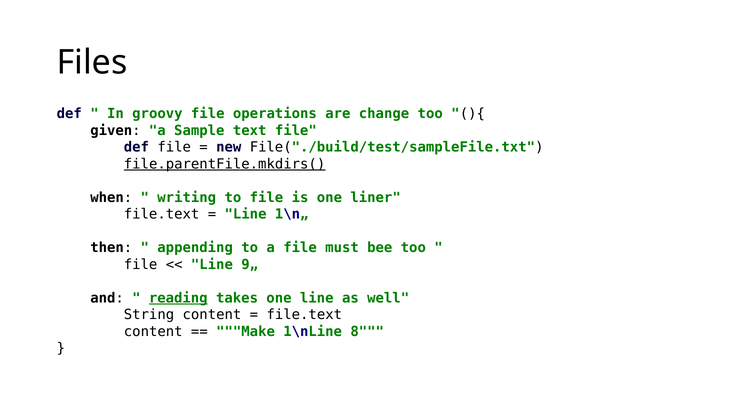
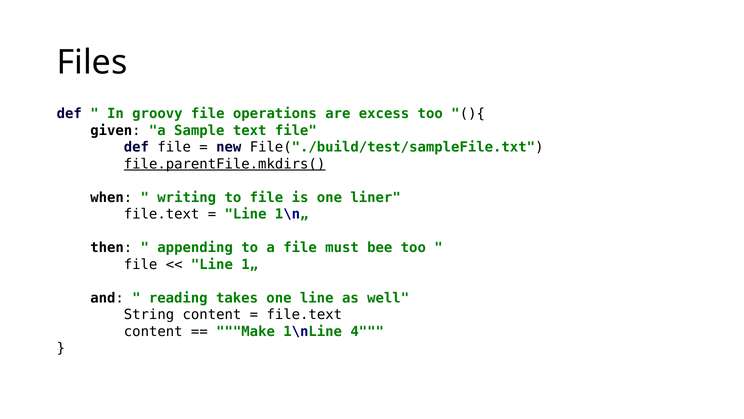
change: change -> excess (384, 114)
9„: 9„ -> 1„ (250, 264)
reading underline: present -> none (178, 298)
8: 8 -> 4 (367, 331)
